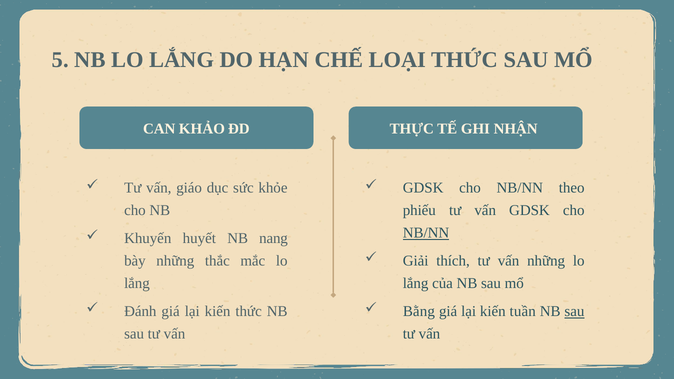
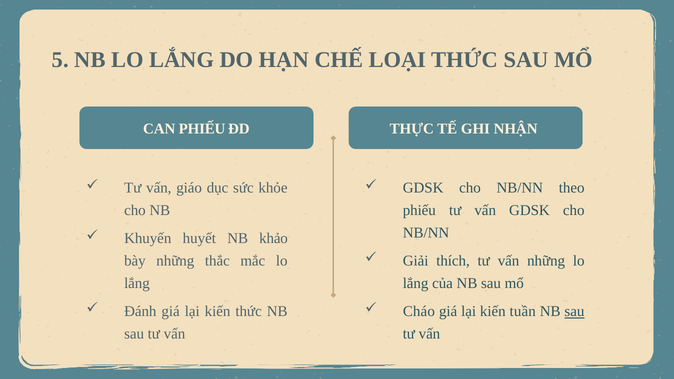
CAN KHẢO: KHẢO -> PHIẾU (202, 129)
NB/NN underline: present -> none (426, 233)
nang: nang -> khảo (274, 239)
Bằng: Bằng -> Cháo (419, 312)
